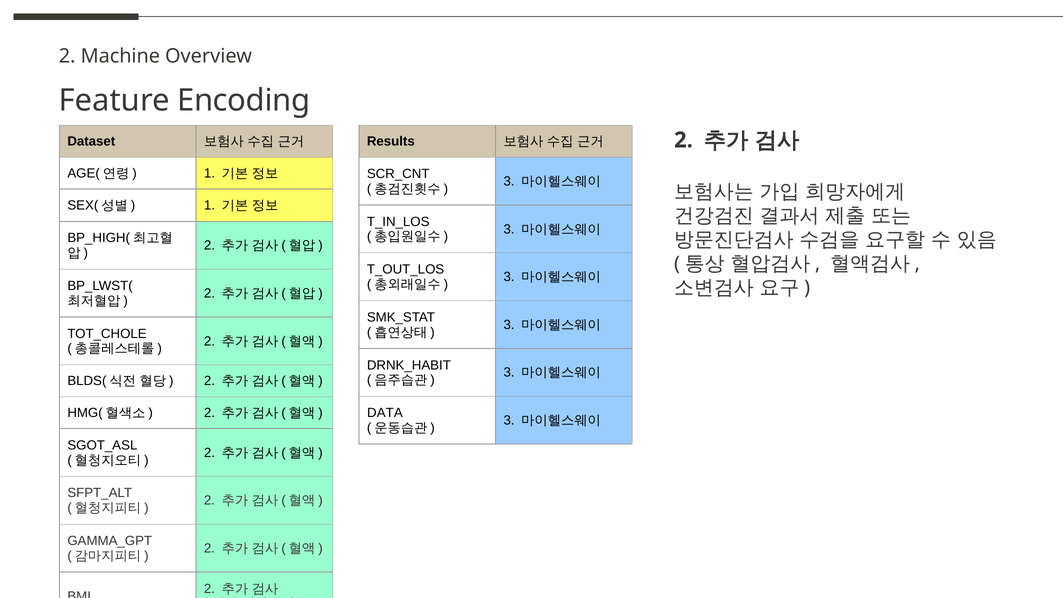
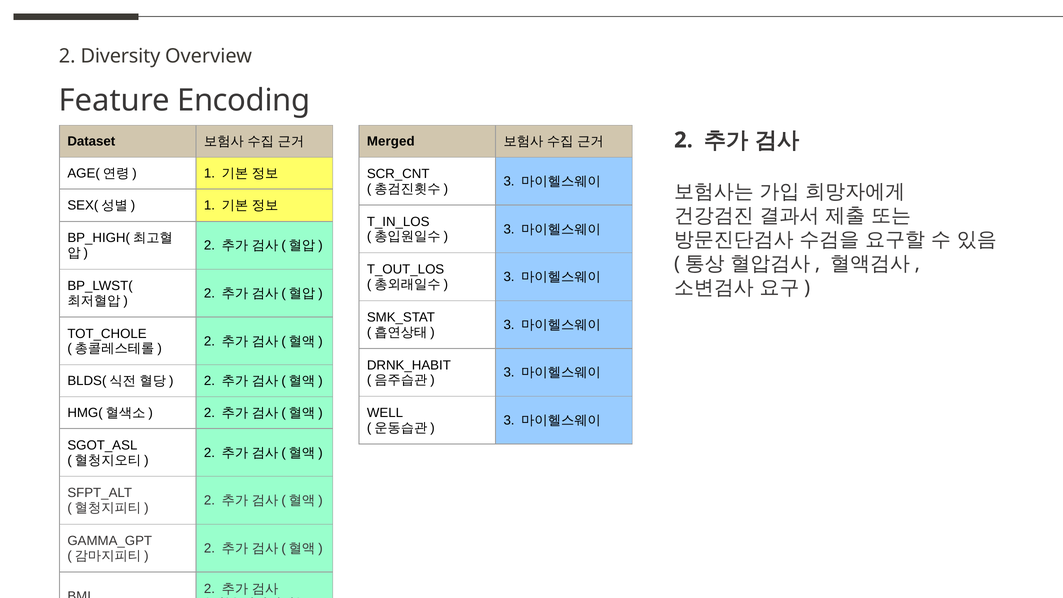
Machine: Machine -> Diversity (120, 56)
Results: Results -> Merged (391, 142)
DATA: DATA -> WELL (385, 413)
